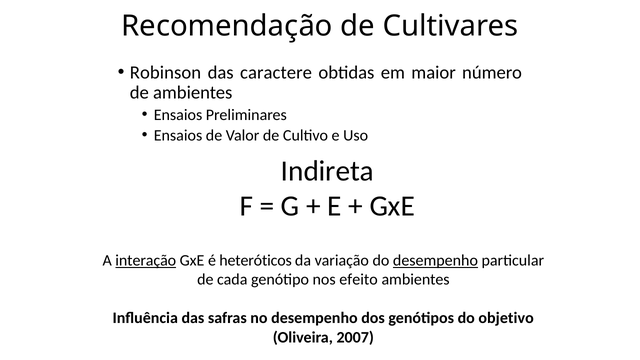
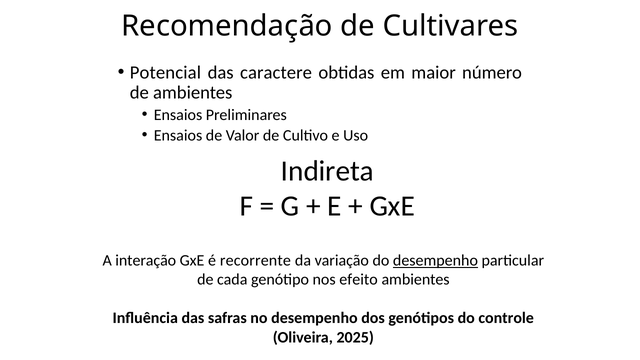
Robinson: Robinson -> Potencial (165, 73)
interação underline: present -> none (146, 260)
heteróticos: heteróticos -> recorrente (255, 260)
objetivo: objetivo -> controle (506, 318)
2007: 2007 -> 2025 (355, 337)
